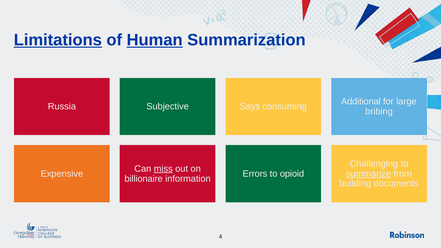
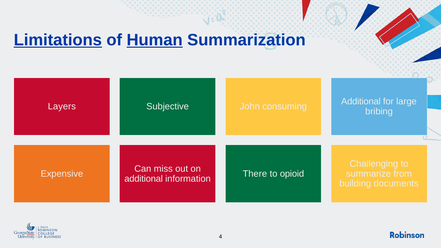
Russia: Russia -> Layers (62, 106)
Says: Says -> John (250, 106)
miss underline: present -> none (163, 169)
Errors: Errors -> There (255, 174)
summarize underline: present -> none (369, 174)
billionaire: billionaire -> additional (144, 179)
